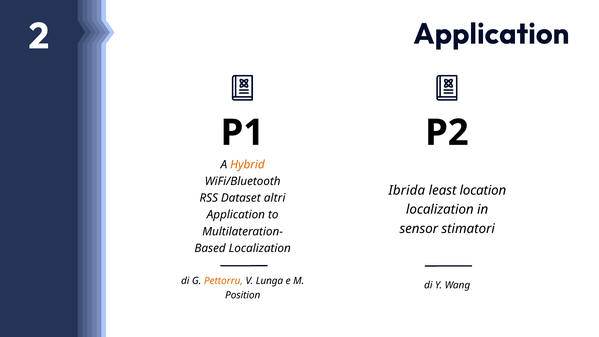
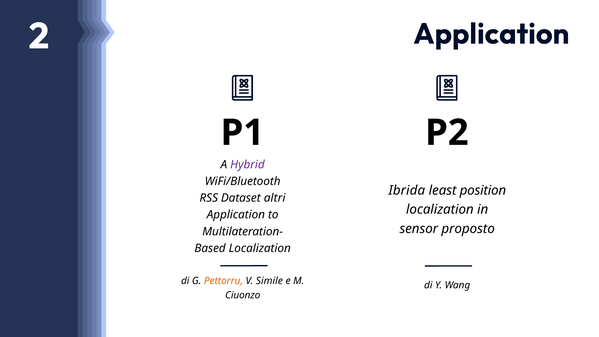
Hybrid colour: orange -> purple (247, 164)
location: location -> position (483, 190)
stimatori: stimatori -> proposto (468, 229)
Lunga: Lunga -> Simile (269, 281)
Position: Position -> Ciuonzo (243, 295)
